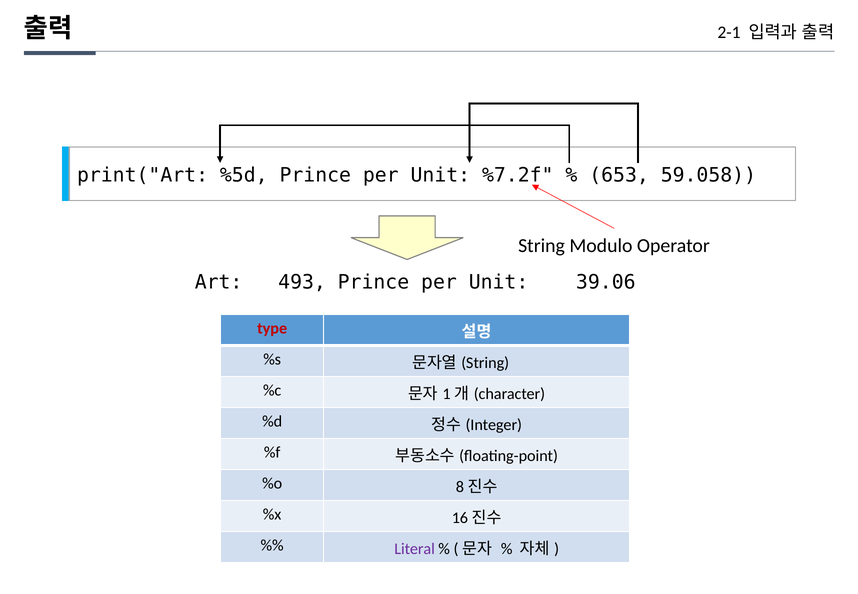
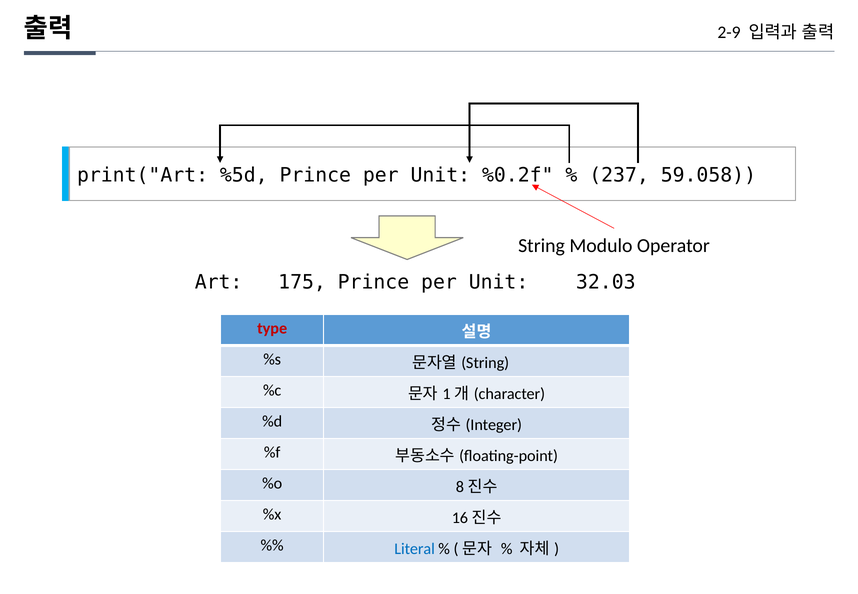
2-1: 2-1 -> 2-9 (729, 32)
%7.2f: %7.2f -> %0.2f (518, 175)
653: 653 -> 237 (619, 175)
493: 493 -> 175 (302, 282)
39.06: 39.06 -> 32.03 (606, 282)
Literal colour: purple -> blue (415, 549)
